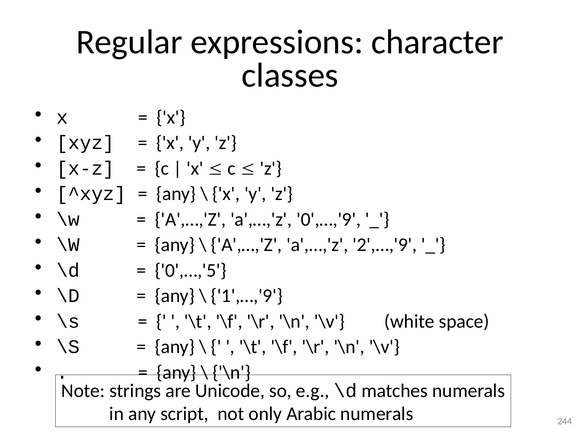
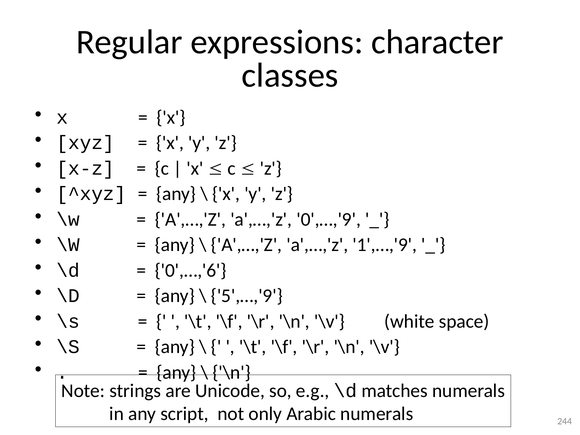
2',…,'9: 2',…,'9 -> 1',…,'9 (385, 245)
0',…,'5: 0',…,'5 -> 0',…,'6 (191, 270)
1',…,'9: 1',…,'9 -> 5',…,'9 (247, 296)
